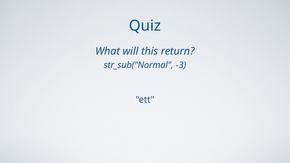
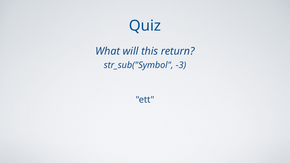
str_sub("Normal: str_sub("Normal -> str_sub("Symbol (139, 65)
